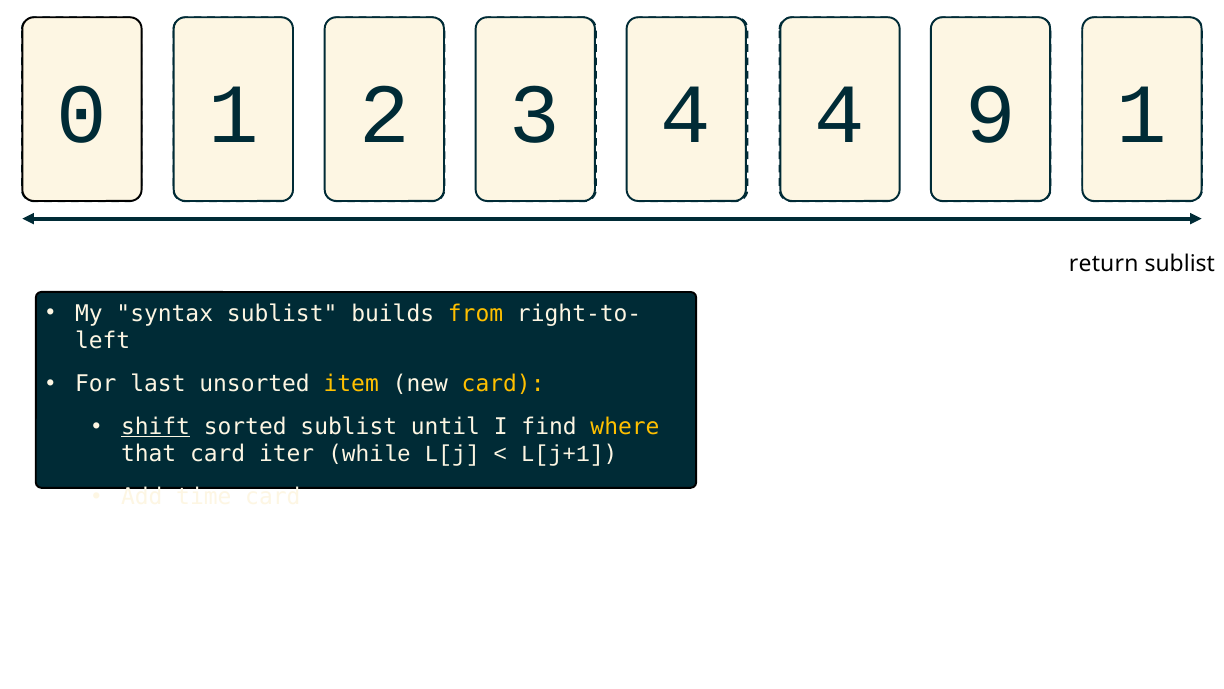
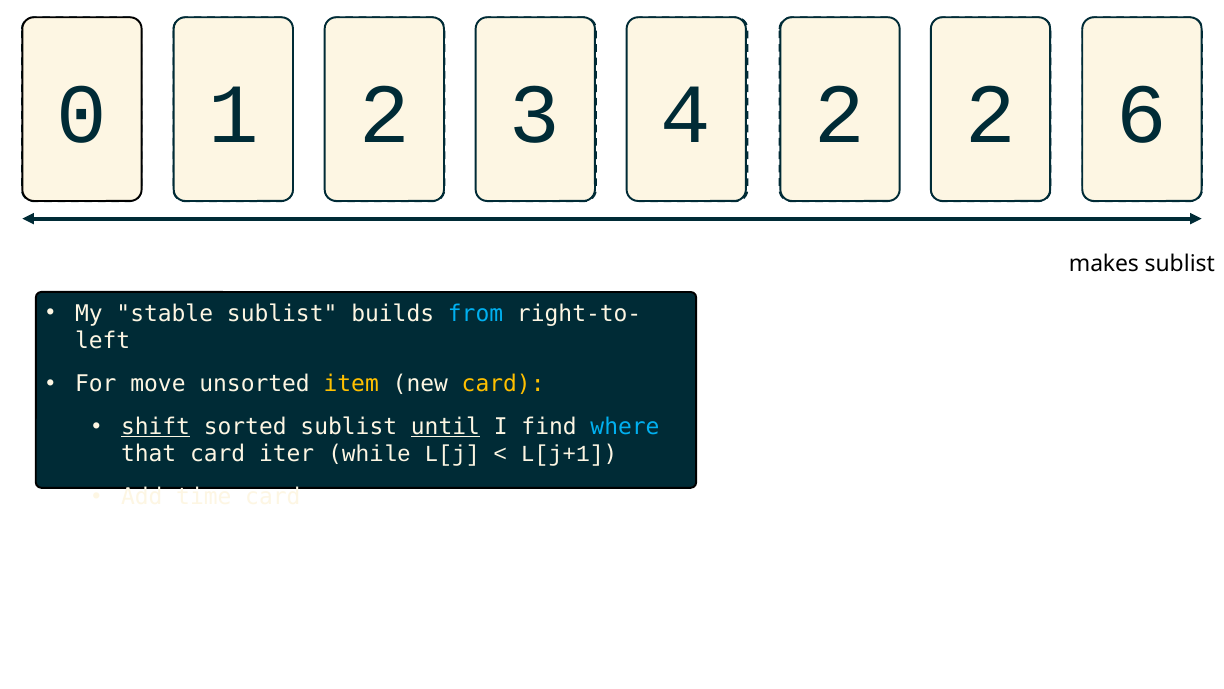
2 4: 4 -> 2 (840, 115)
4 9: 9 -> 2 (990, 115)
0 1: 1 -> 6 (1142, 115)
return: return -> makes (1104, 263)
syntax: syntax -> stable (165, 313)
from colour: yellow -> light blue (476, 313)
last: last -> move (158, 384)
until underline: none -> present (445, 427)
where colour: yellow -> light blue (625, 427)
